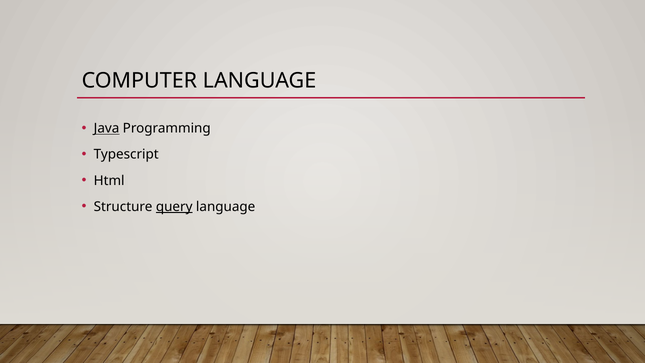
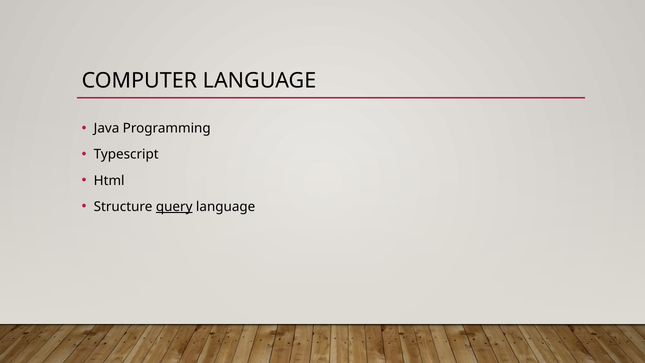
Java underline: present -> none (107, 128)
